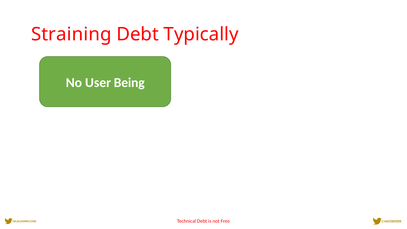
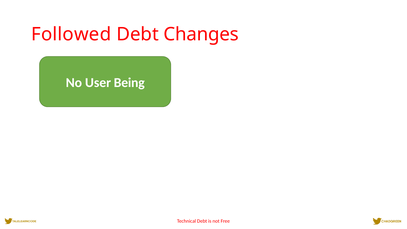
Straining: Straining -> Followed (71, 34)
Typically: Typically -> Changes (201, 34)
